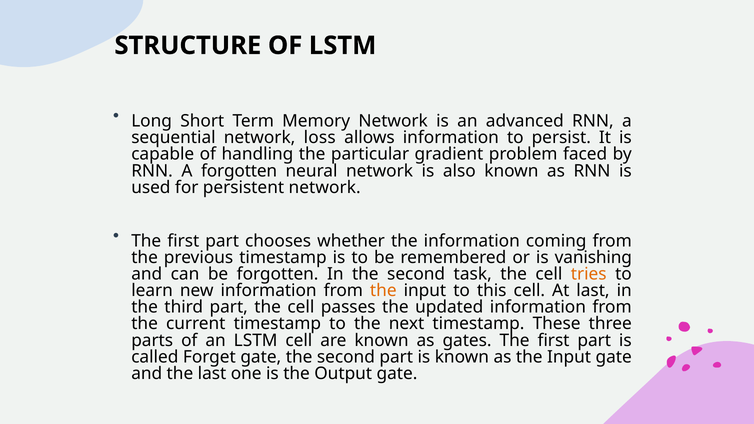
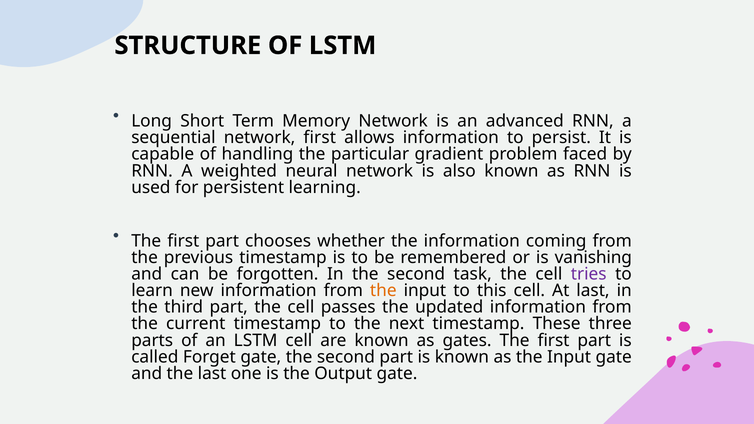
network loss: loss -> first (320, 138)
A forgotten: forgotten -> weighted (239, 171)
persistent network: network -> learning (325, 188)
tries colour: orange -> purple (589, 274)
